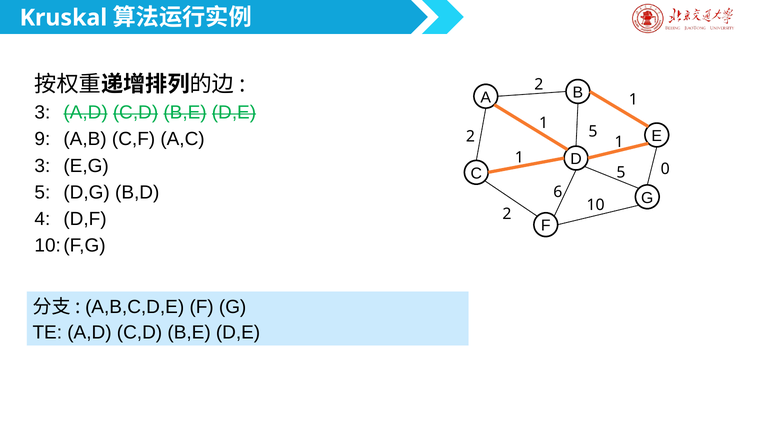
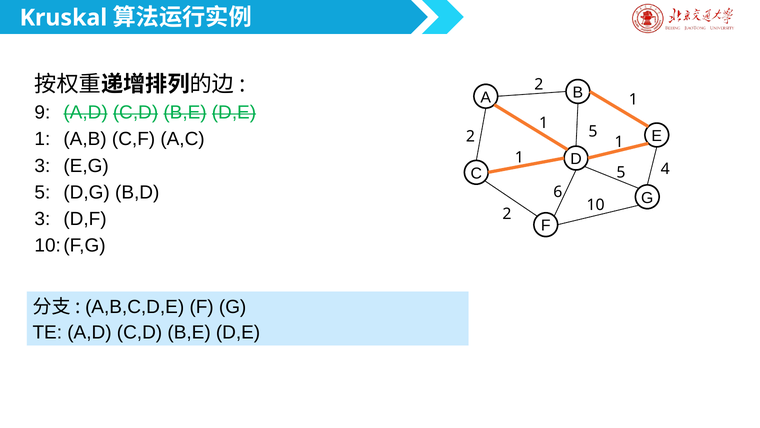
3: 3 -> 9 (42, 112)
9: 9 -> 1 (42, 139)
0: 0 -> 4 (665, 169)
4: 4 -> 3 (42, 219)
